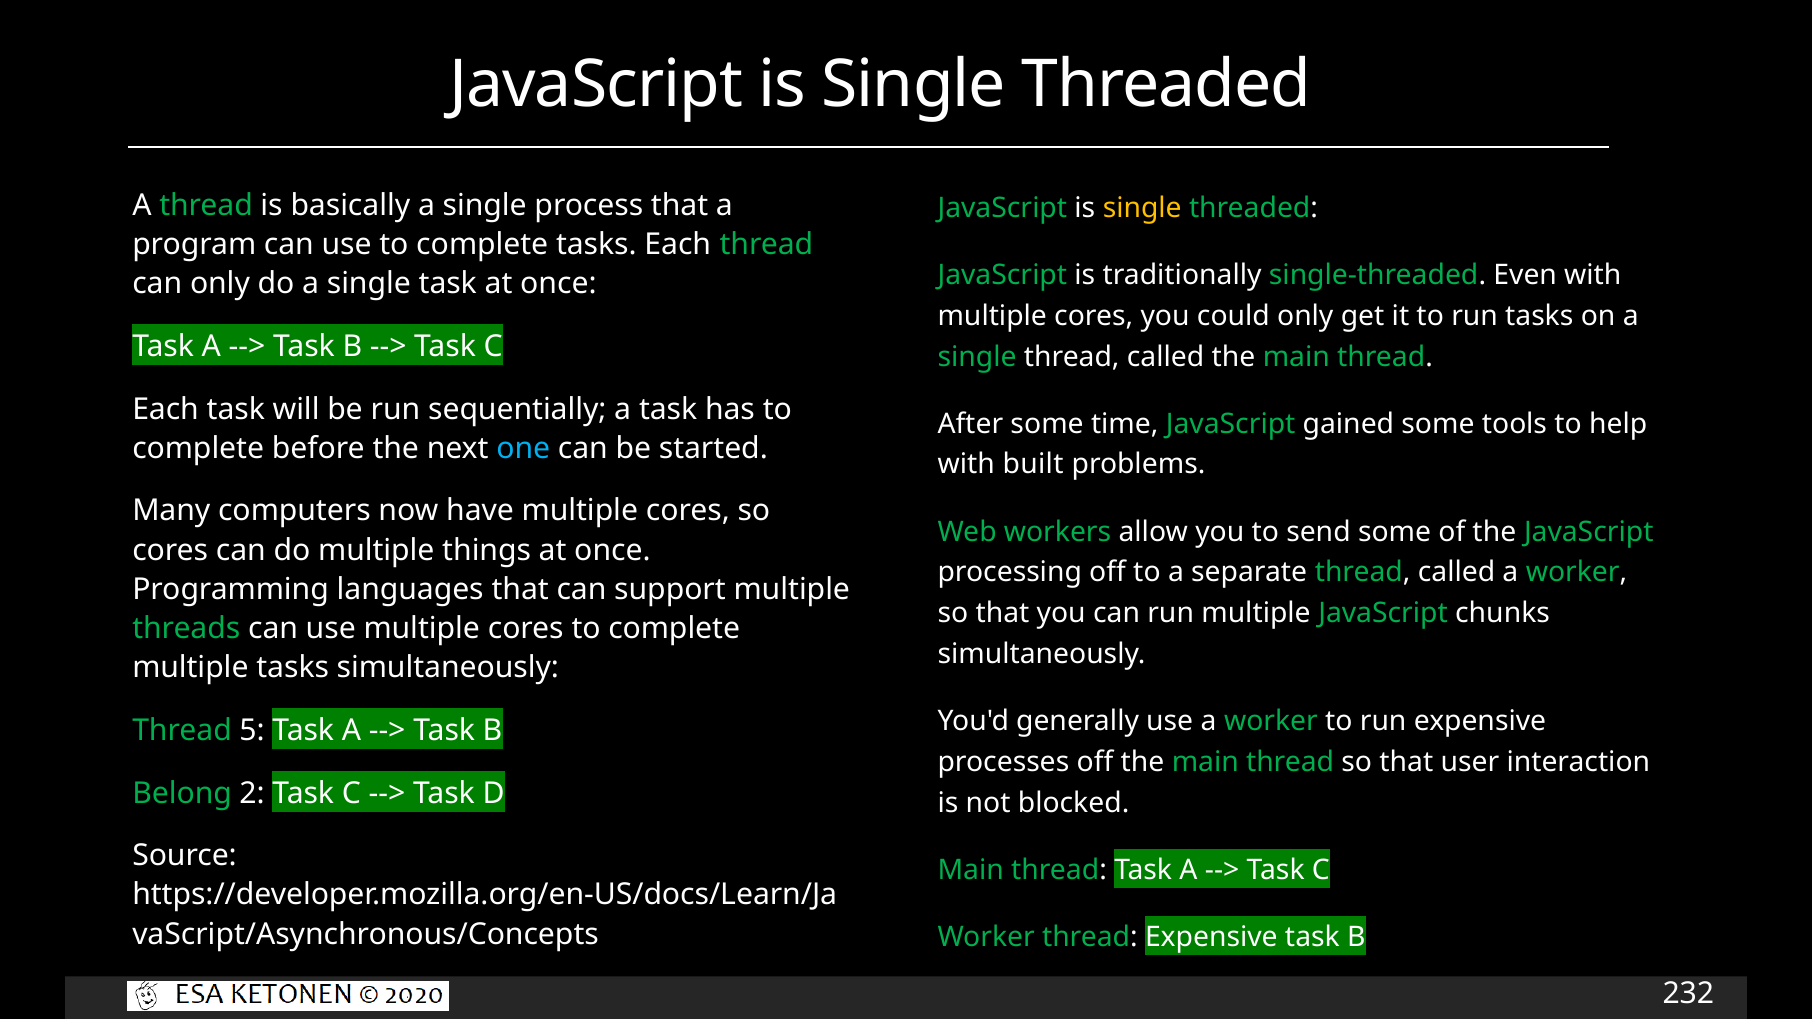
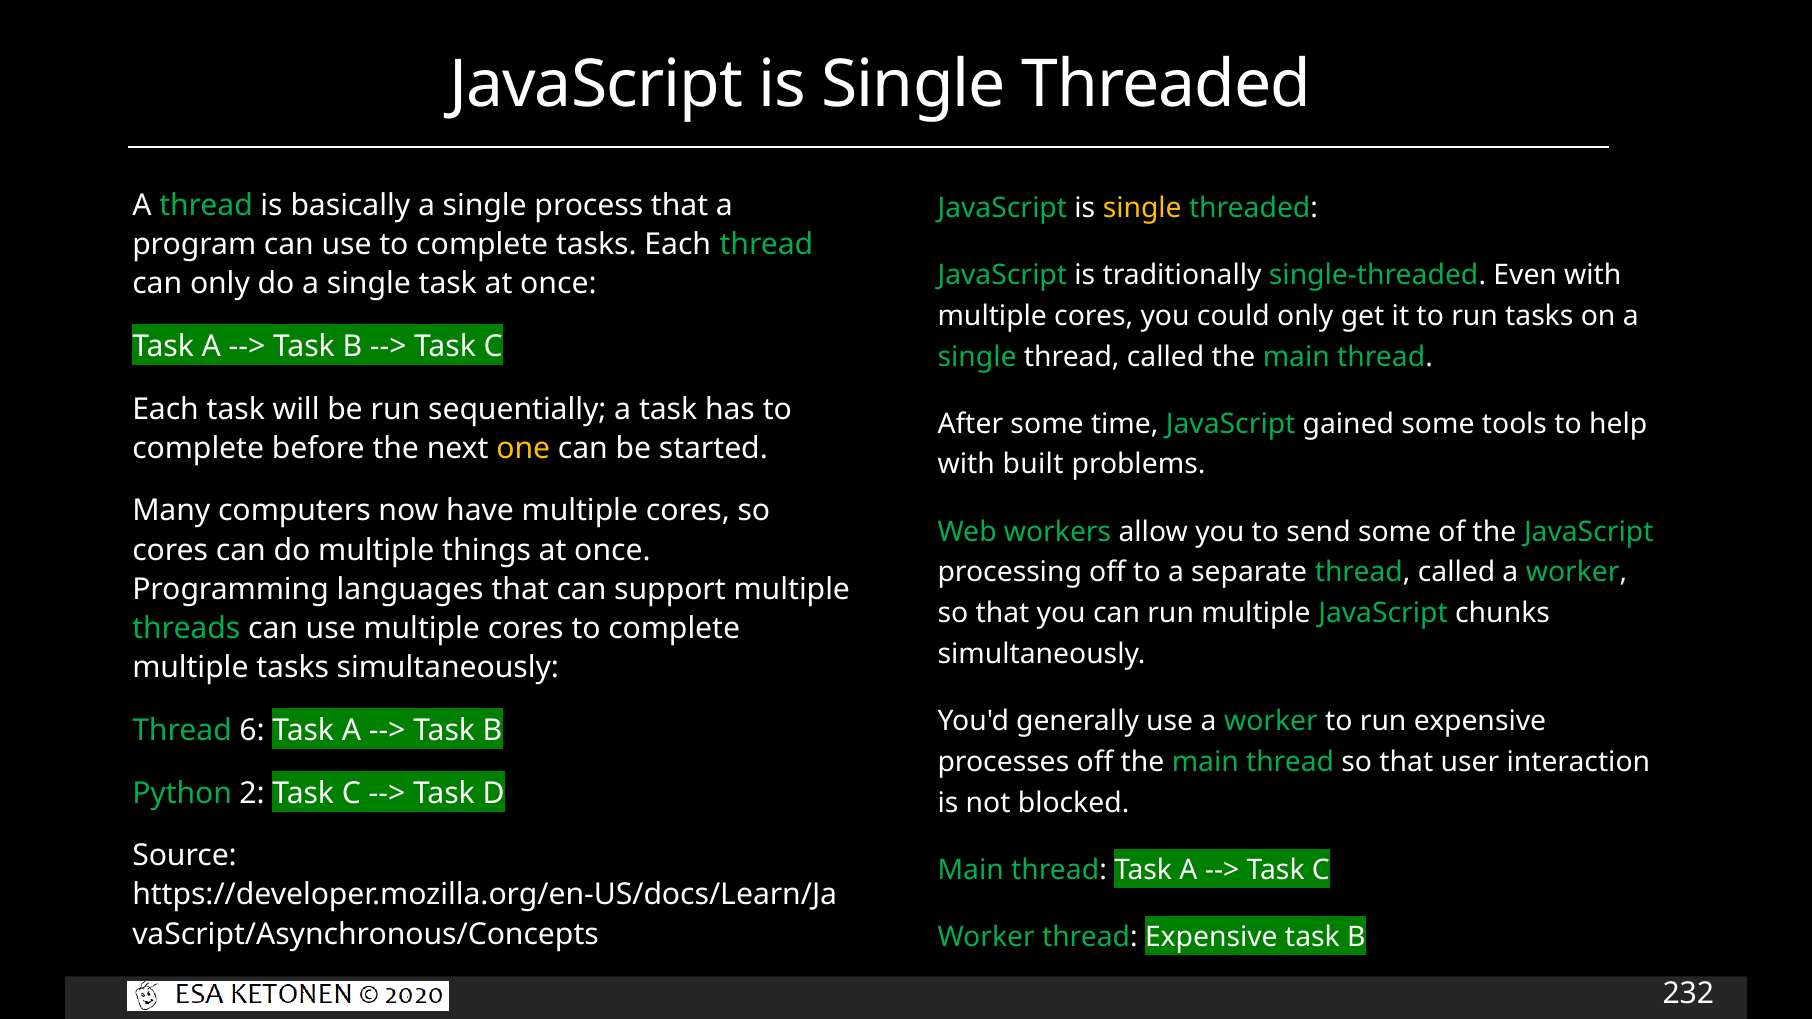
one colour: light blue -> yellow (523, 448)
5: 5 -> 6 (252, 730)
Belong: Belong -> Python (182, 793)
